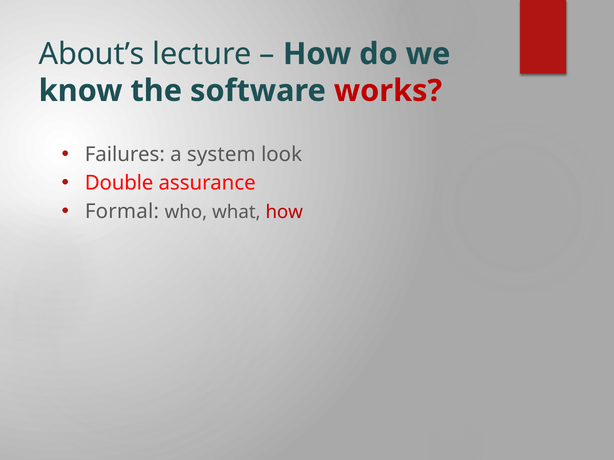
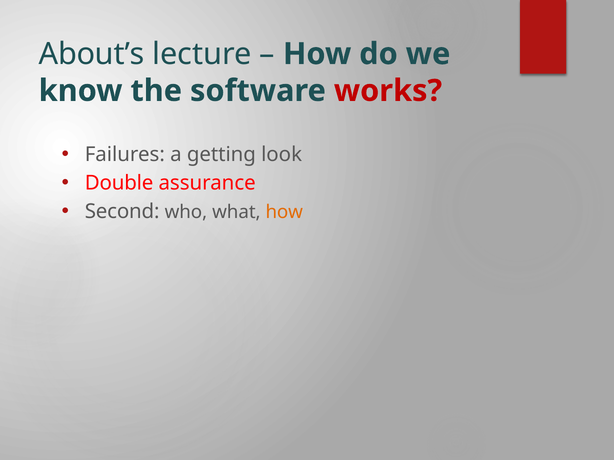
system: system -> getting (221, 155)
Formal: Formal -> Second (122, 212)
how colour: red -> orange (284, 213)
